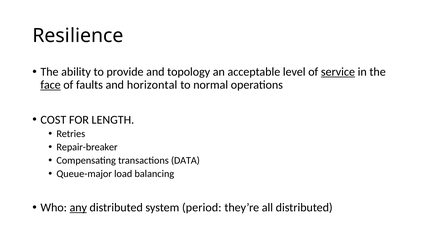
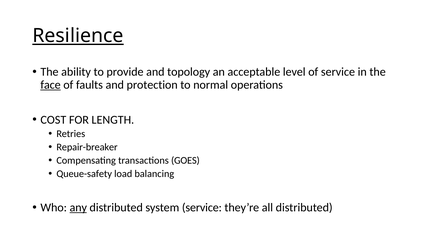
Resilience underline: none -> present (78, 36)
service underline: present -> none (338, 72)
horizontal: horizontal -> protection (152, 85)
DATA: DATA -> GOES (185, 160)
Queue-major: Queue-major -> Queue-safety (84, 173)
system period: period -> service (202, 207)
